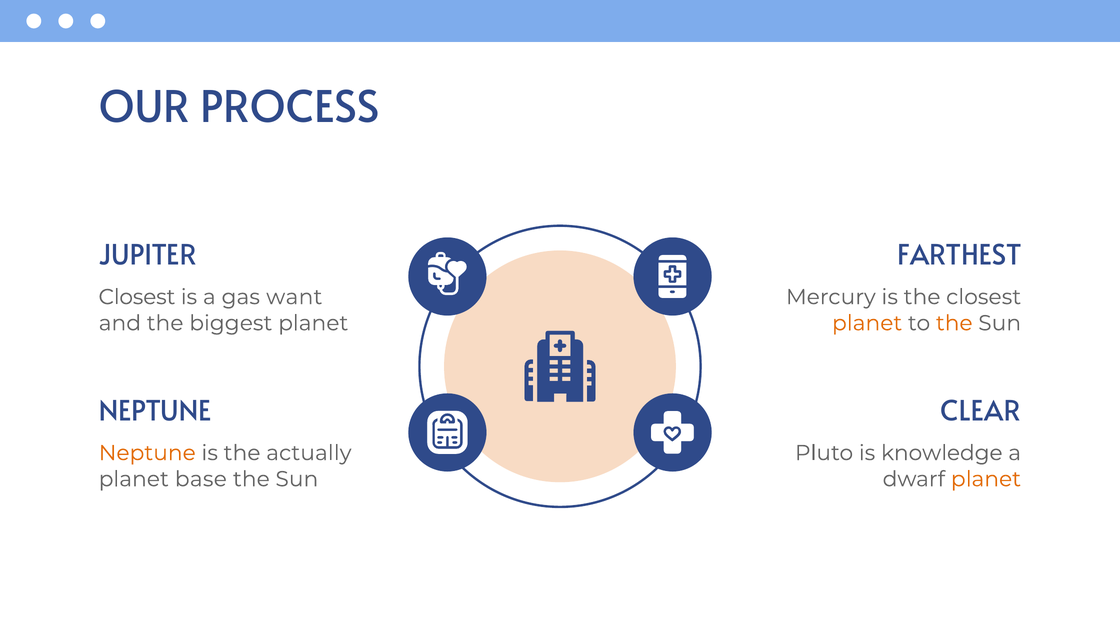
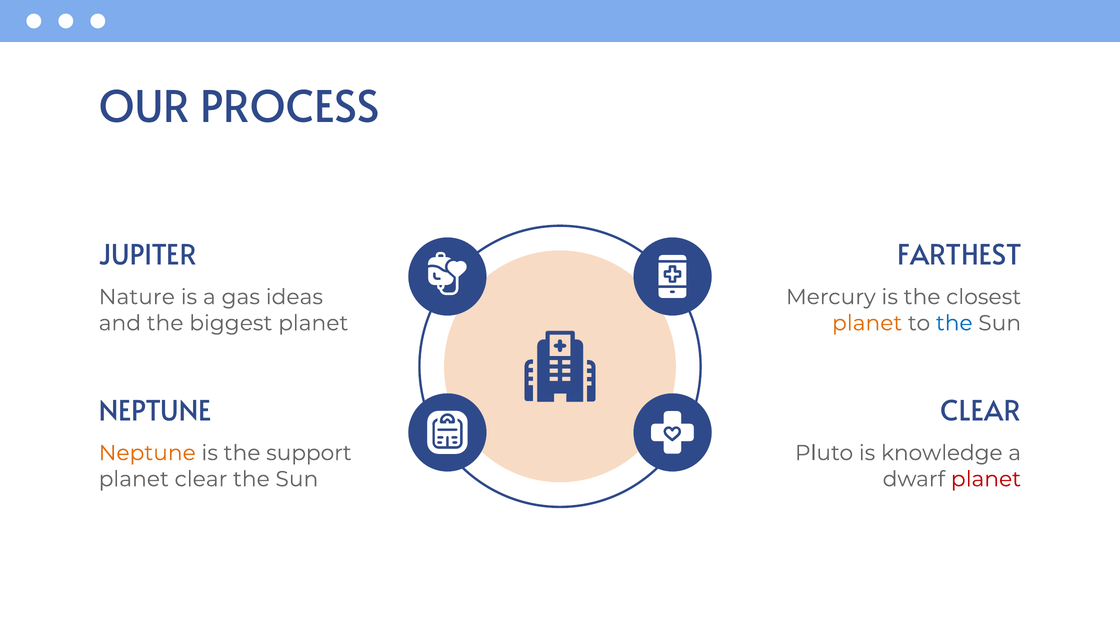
Closest: Closest -> Nature (137, 297)
want: want -> ideas (294, 297)
the colour: orange -> blue (954, 323)
actually: actually -> support (309, 453)
planet base: base -> clear (201, 479)
planet colour: orange -> red (986, 479)
